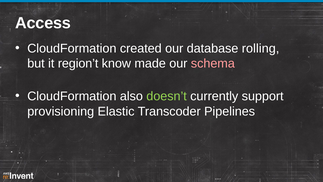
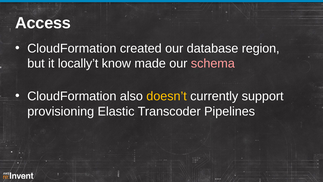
rolling: rolling -> region (261, 48)
region’t: region’t -> locally’t (78, 63)
doesn’t colour: light green -> yellow (167, 96)
